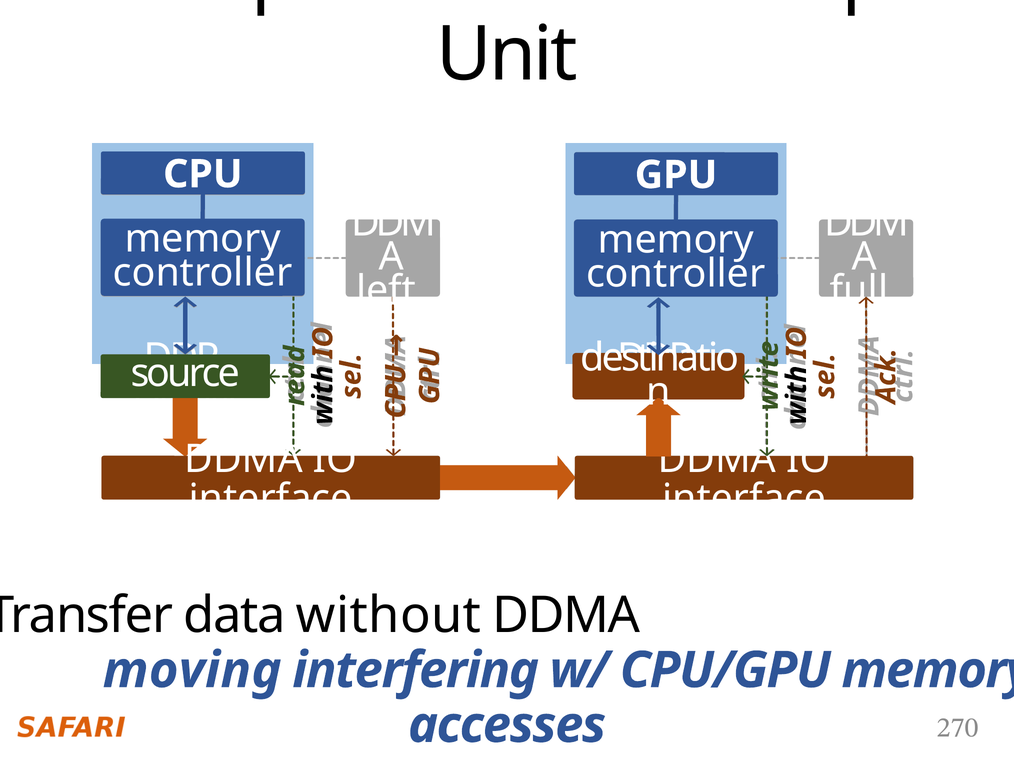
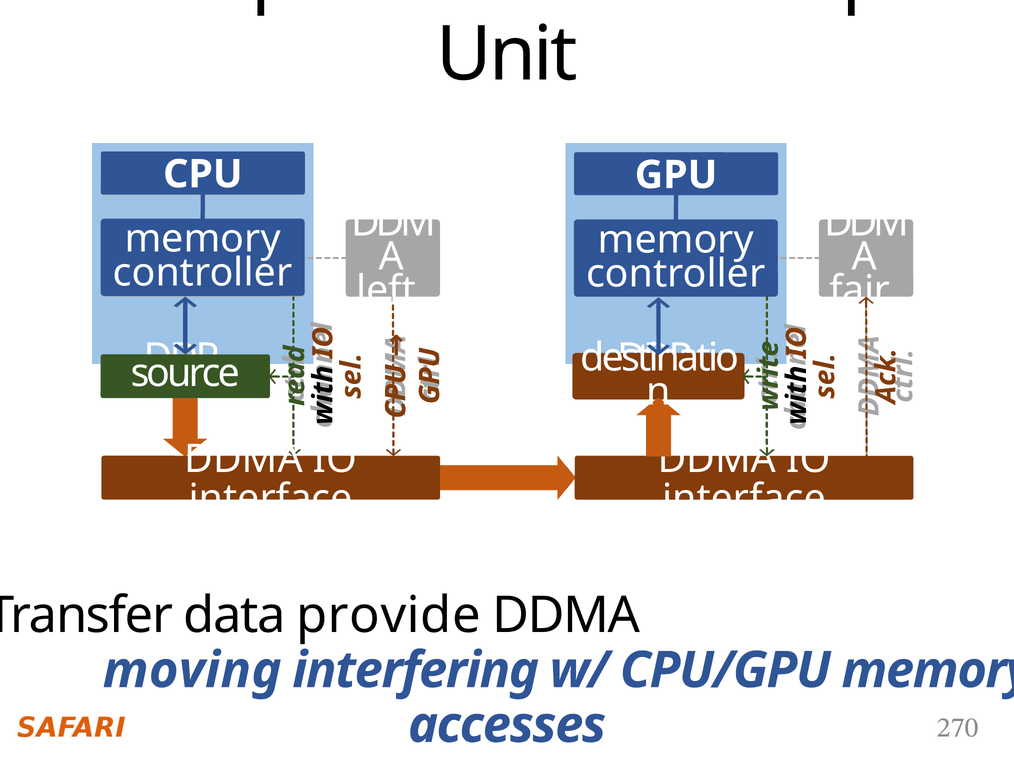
full: full -> fair (865, 290)
without: without -> provide (388, 615)
